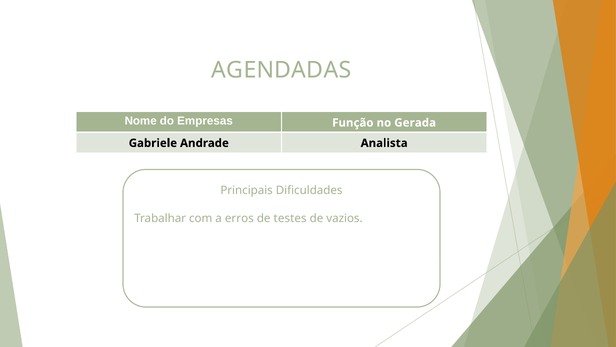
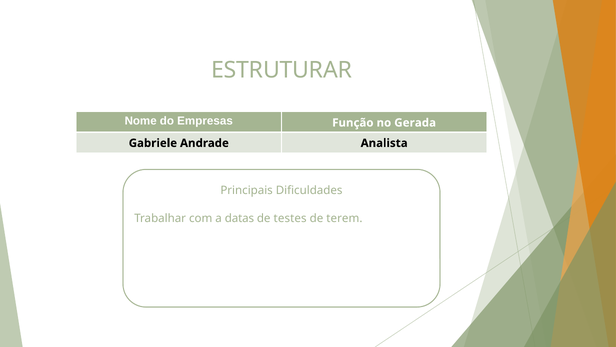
AGENDADAS: AGENDADAS -> ESTRUTURAR (282, 70)
erros: erros -> datas (239, 218)
vazios: vazios -> terem (344, 218)
